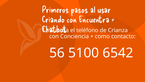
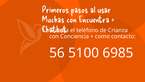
Criando: Criando -> Muchas (53, 20)
6542: 6542 -> 6985 (118, 53)
